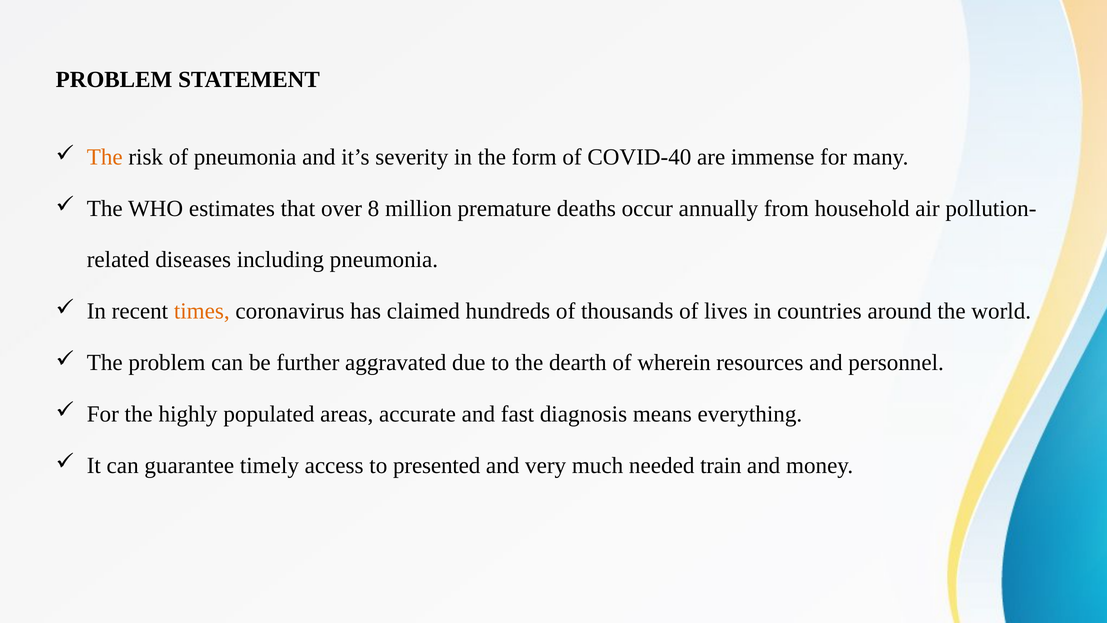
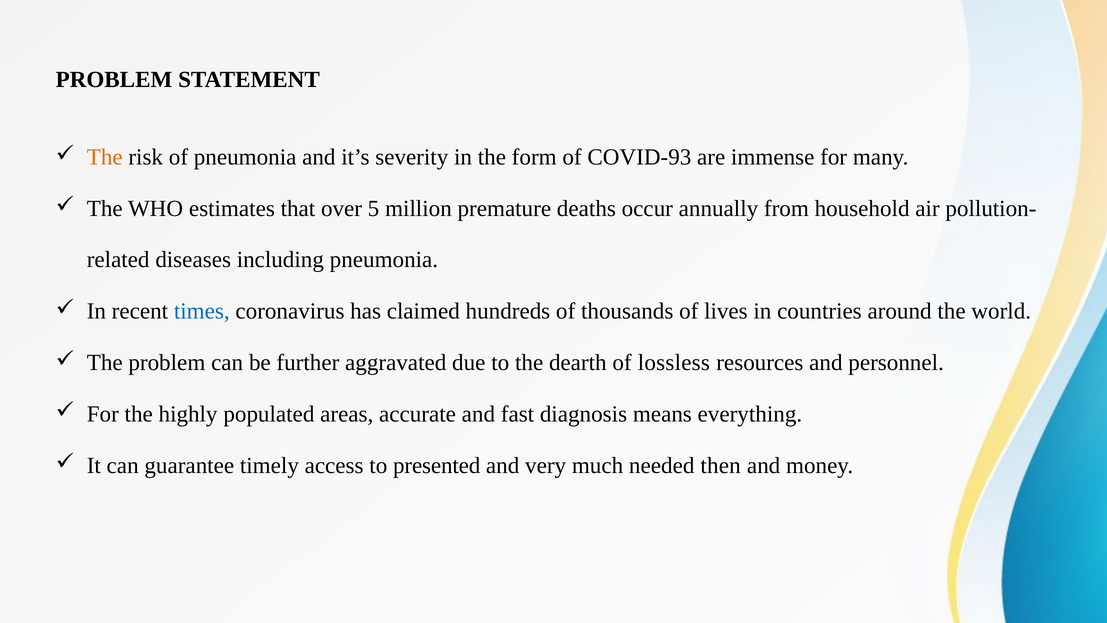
COVID-40: COVID-40 -> COVID-93 (639, 157)
8: 8 -> 5 (374, 209)
times colour: orange -> blue (202, 311)
wherein: wherein -> lossless (674, 363)
train: train -> then (721, 465)
